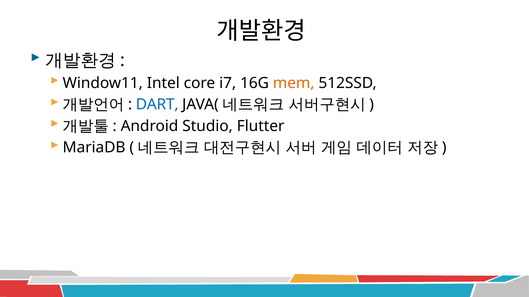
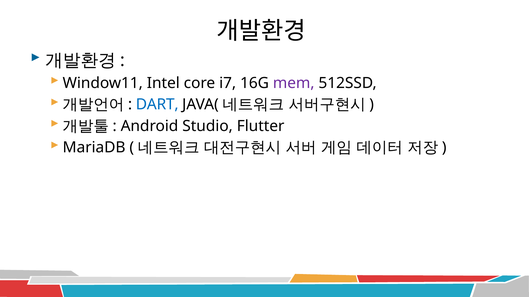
mem colour: orange -> purple (294, 83)
